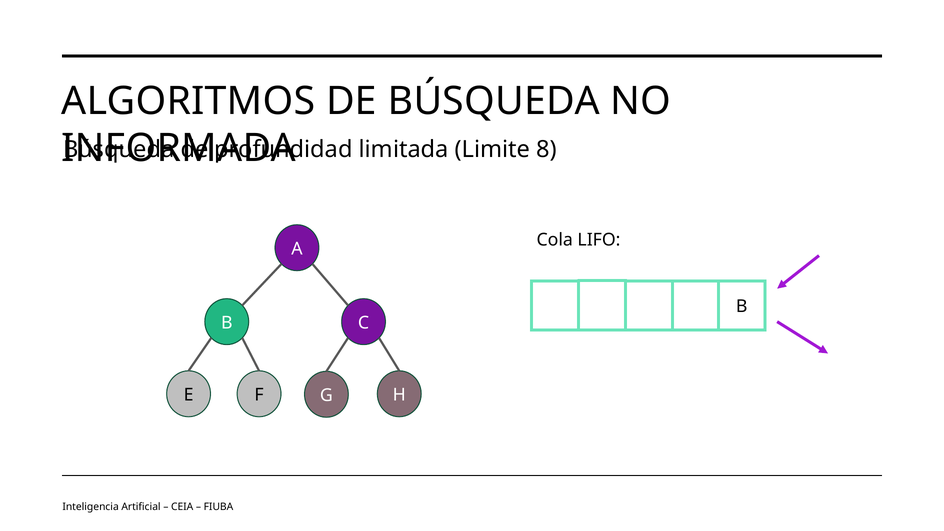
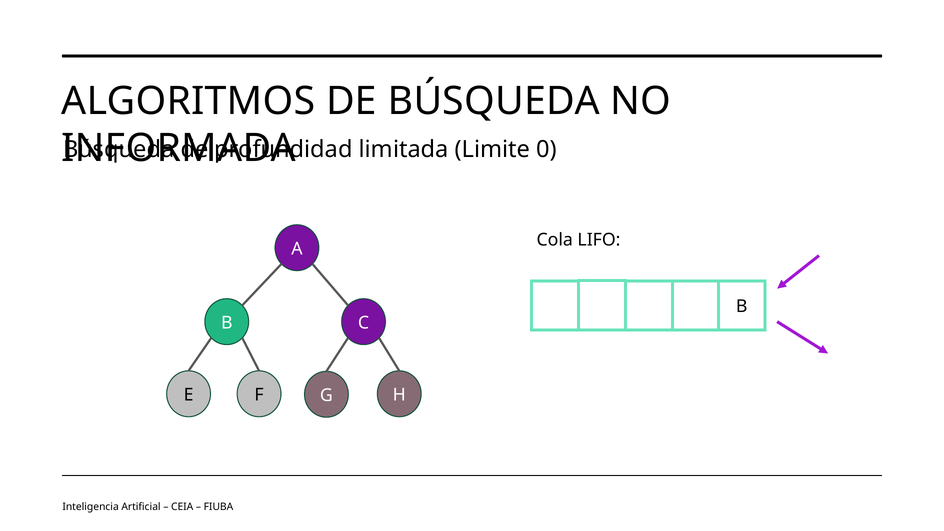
8: 8 -> 0 (547, 149)
